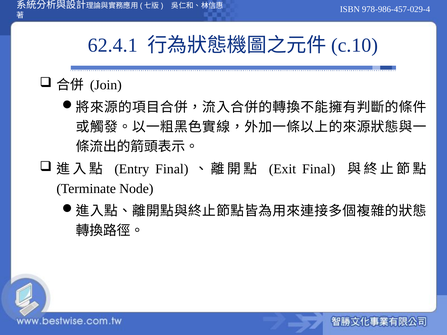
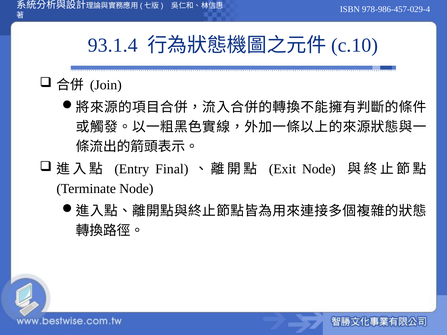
62.4.1: 62.4.1 -> 93.1.4 (113, 45)
Exit Final: Final -> Node (319, 169)
